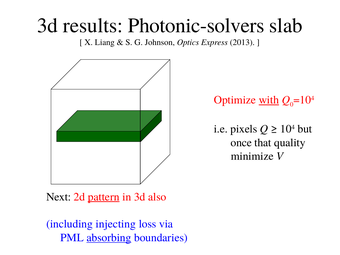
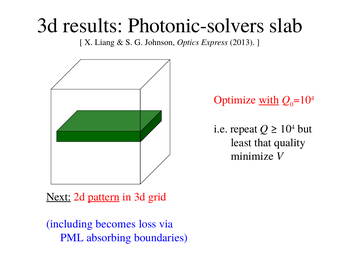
pixels: pixels -> repeat (244, 129)
once: once -> least (241, 143)
Next underline: none -> present (59, 197)
also: also -> grid (157, 197)
injecting: injecting -> becomes (116, 224)
absorbing underline: present -> none (109, 238)
